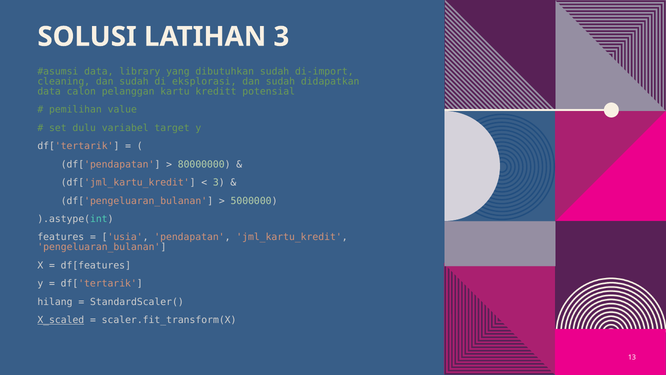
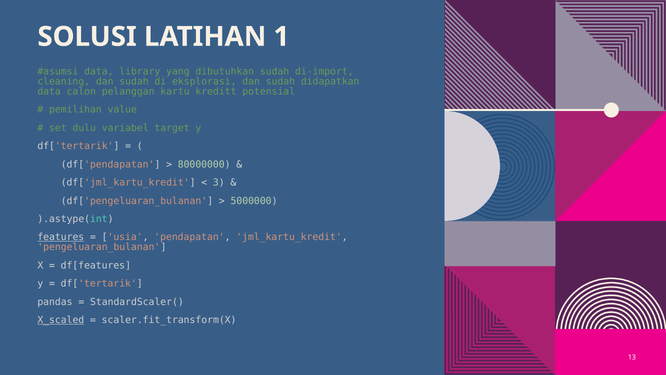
LATIHAN 3: 3 -> 1 (281, 37)
features underline: none -> present (61, 237)
hilang: hilang -> pandas (55, 302)
